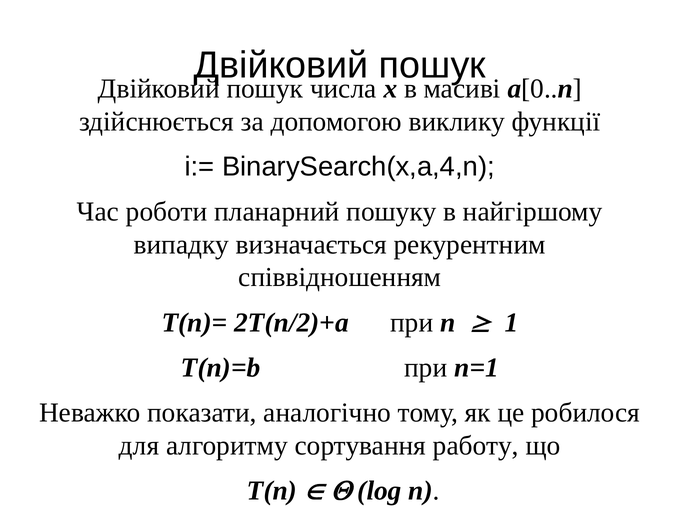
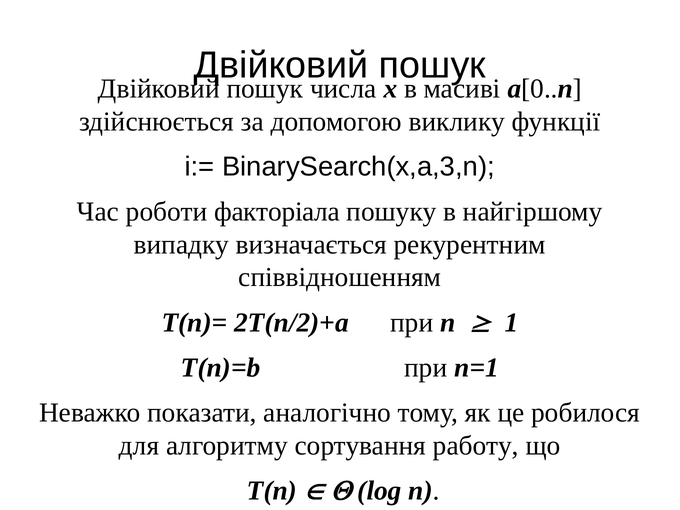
BinarySearch(x,a,4,n: BinarySearch(x,a,4,n -> BinarySearch(x,a,3,n (358, 167)
планарний: планарний -> факторіала (277, 212)
